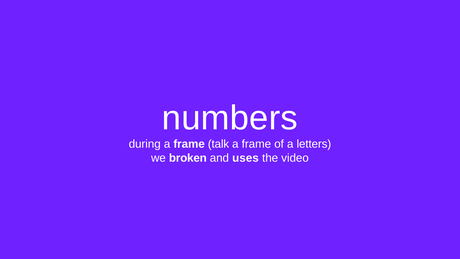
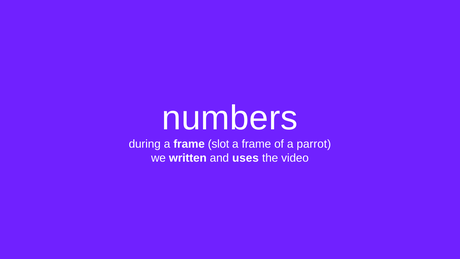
talk: talk -> slot (218, 144)
letters: letters -> parrot (314, 144)
broken: broken -> written (188, 158)
